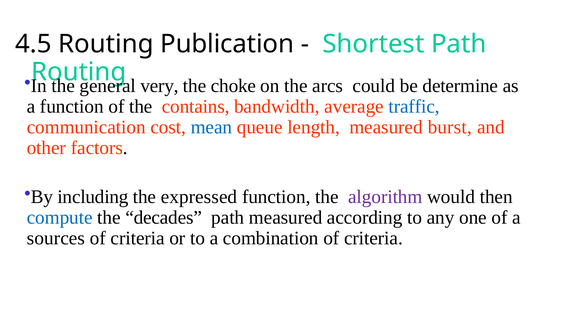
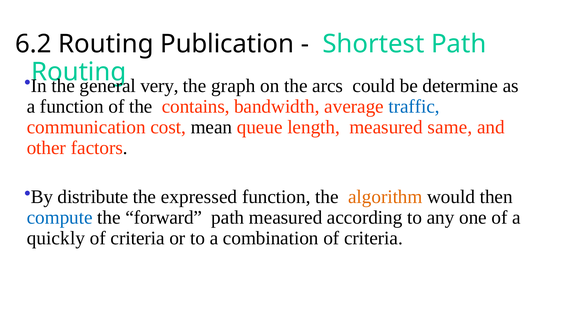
4.5: 4.5 -> 6.2 (33, 44)
choke: choke -> graph (233, 86)
mean colour: blue -> black (211, 127)
burst: burst -> same (450, 127)
including: including -> distribute (93, 197)
algorithm colour: purple -> orange (385, 197)
decades: decades -> forward (164, 218)
sources: sources -> quickly (56, 238)
